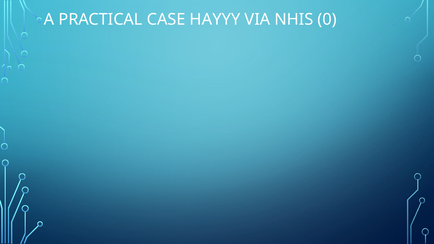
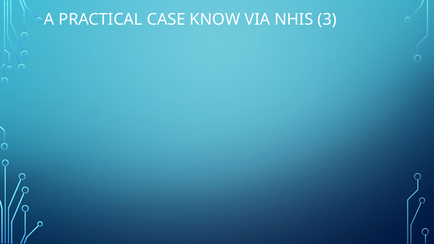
HAYYY: HAYYY -> KNOW (215, 20)
0: 0 -> 3 (327, 20)
